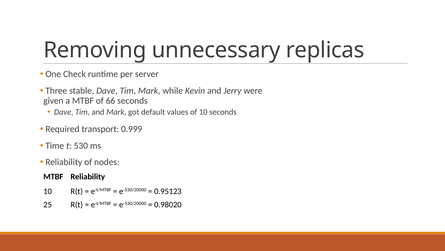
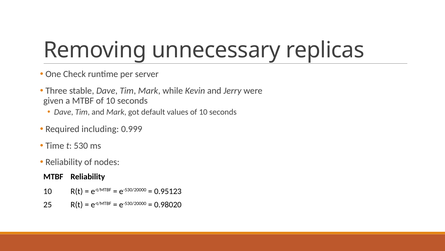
MTBF of 66: 66 -> 10 (110, 101)
transport: transport -> including (100, 129)
